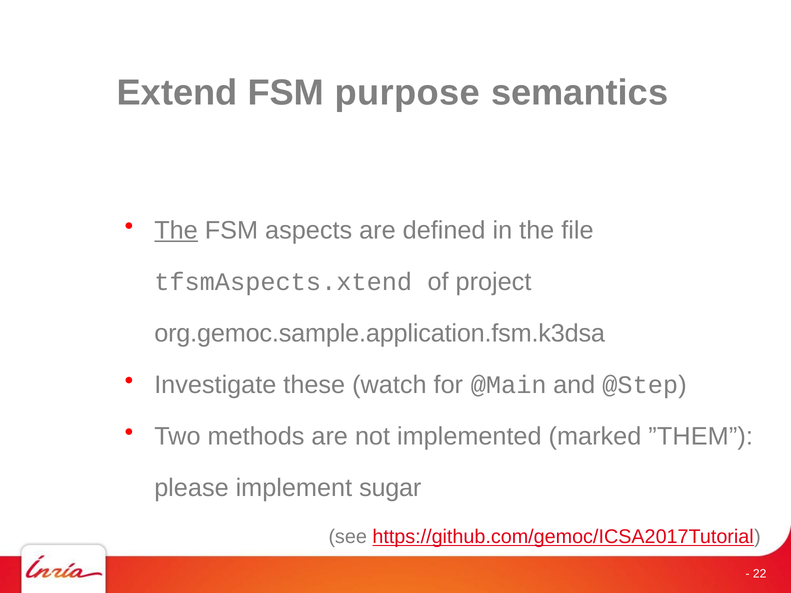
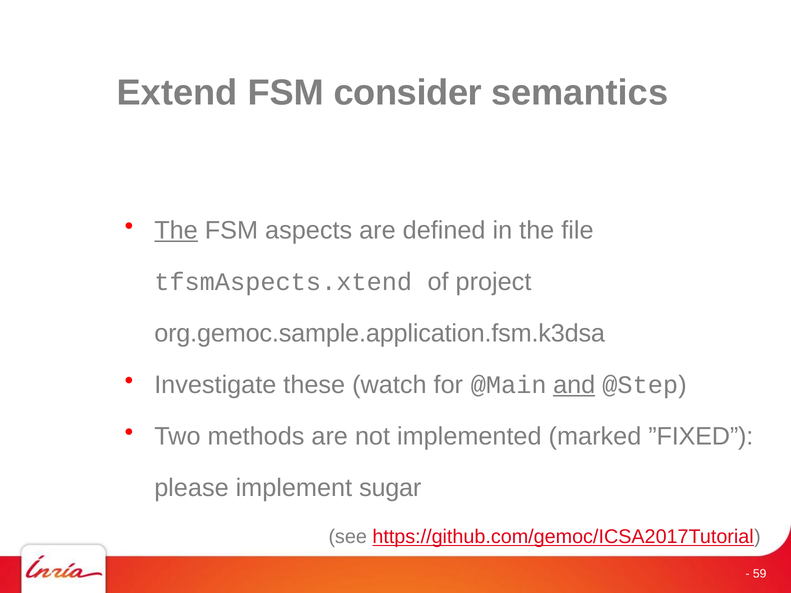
purpose: purpose -> consider (408, 93)
and underline: none -> present (574, 385)
”THEM: ”THEM -> ”FIXED (701, 436)
22: 22 -> 59 (760, 574)
